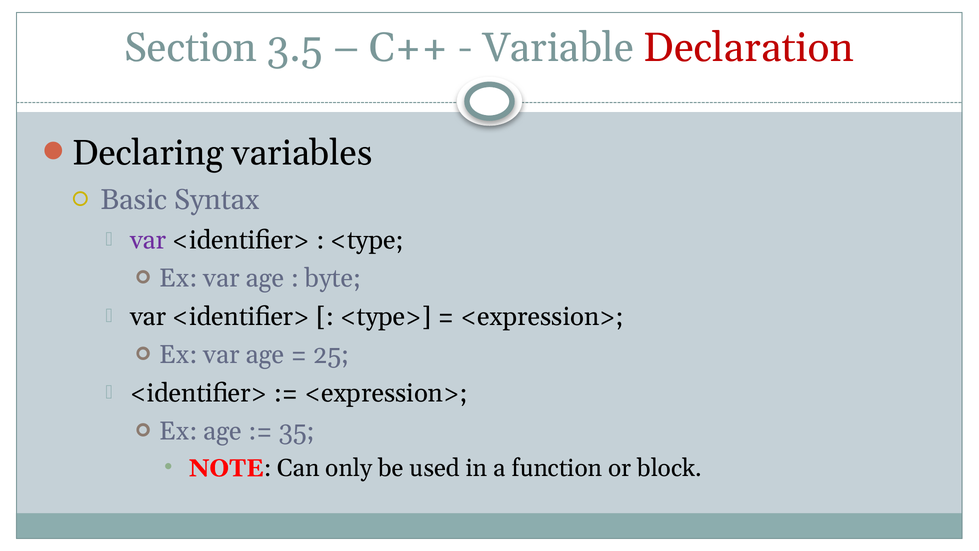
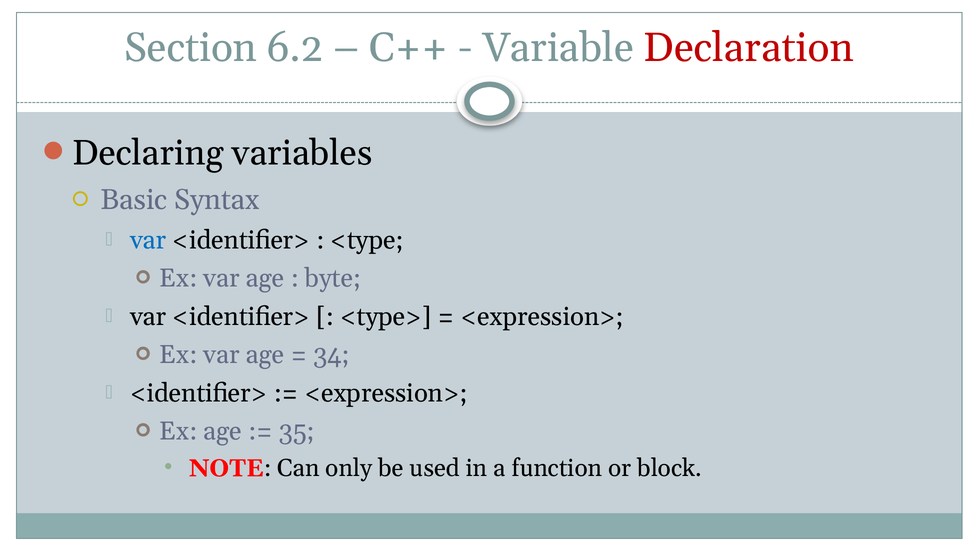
3.5: 3.5 -> 6.2 (295, 48)
var colour: purple -> blue (148, 240)
25: 25 -> 34 (331, 355)
